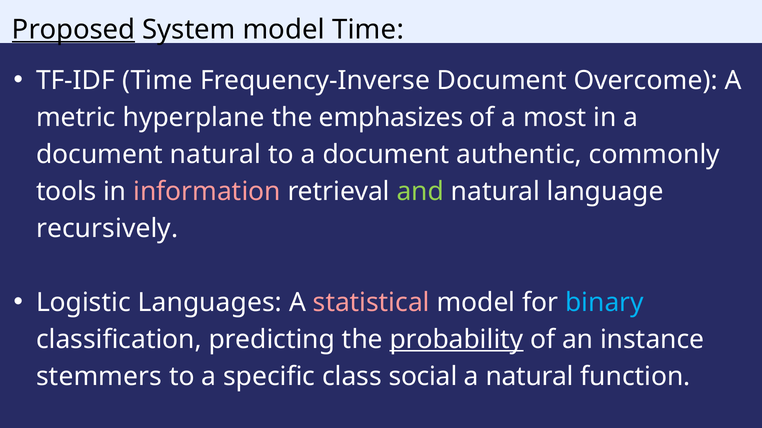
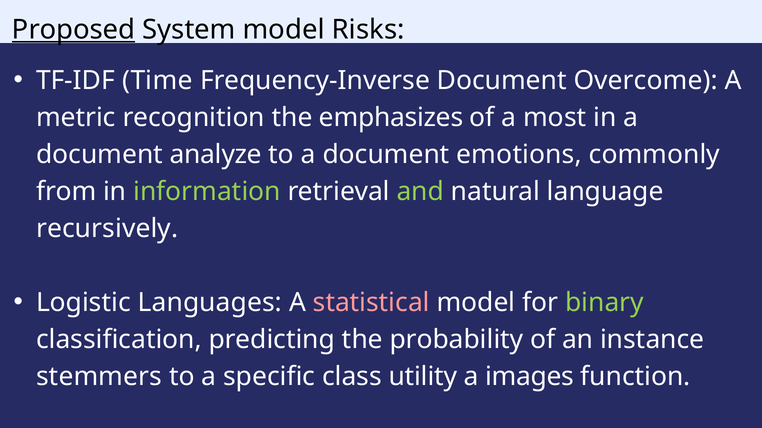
model Time: Time -> Risks (368, 30)
hyperplane: hyperplane -> recognition (194, 118)
document natural: natural -> analyze (216, 155)
authentic: authentic -> emotions (519, 155)
tools: tools -> from (66, 192)
information colour: pink -> light green (207, 192)
binary colour: light blue -> light green (604, 303)
probability underline: present -> none (456, 340)
social: social -> utility (423, 377)
a natural: natural -> images (530, 377)
